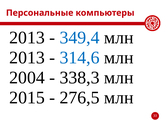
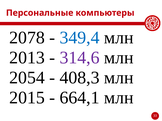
2013: 2013 -> 2078 (27, 38)
314,6 colour: blue -> purple (80, 58)
2004: 2004 -> 2054 (27, 78)
338,3: 338,3 -> 408,3 (80, 78)
276,5: 276,5 -> 664,1 (80, 98)
